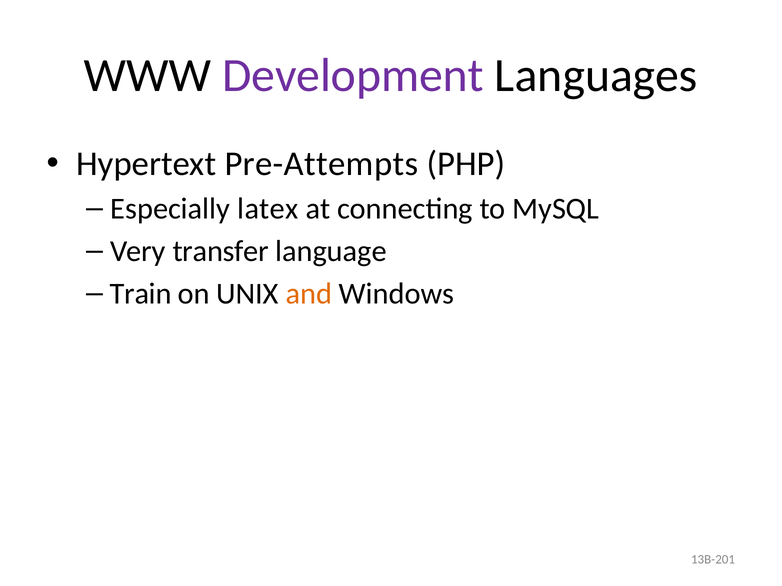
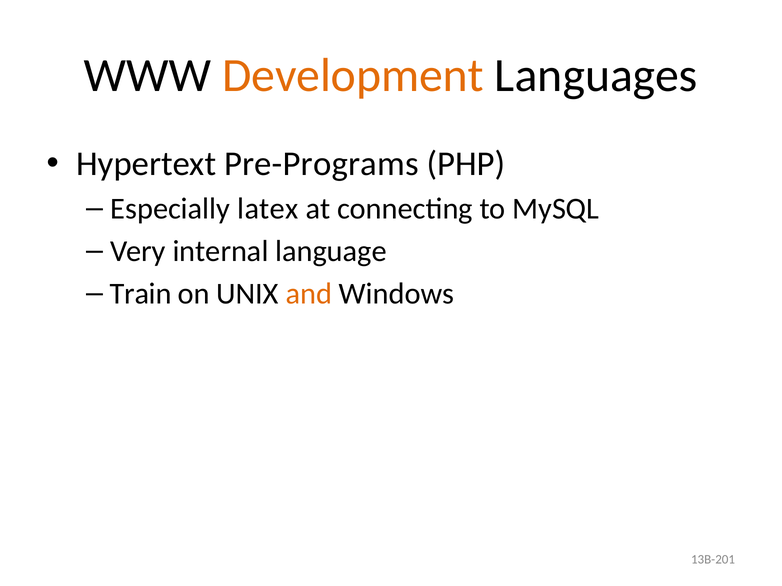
Development colour: purple -> orange (353, 76)
Pre-Attempts: Pre-Attempts -> Pre-Programs (321, 164)
transfer: transfer -> internal (221, 252)
